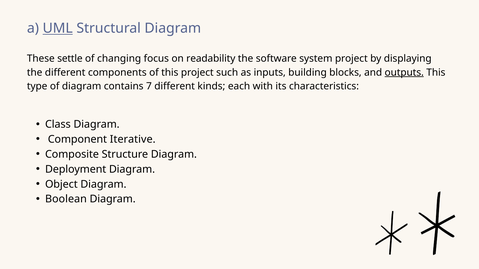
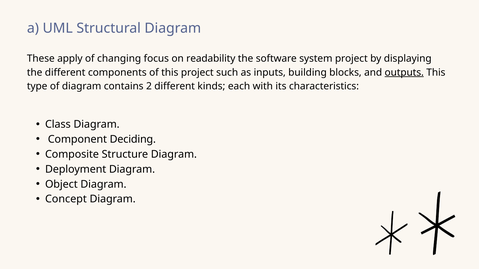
UML underline: present -> none (58, 28)
settle: settle -> apply (70, 59)
7: 7 -> 2 (149, 86)
Iterative: Iterative -> Deciding (133, 140)
Boolean: Boolean -> Concept (66, 199)
